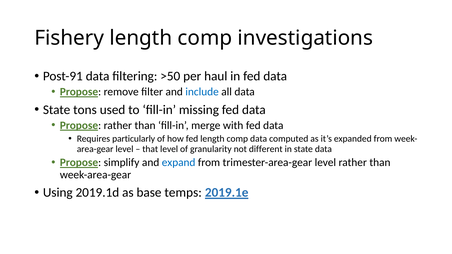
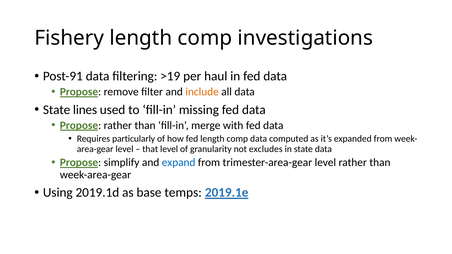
>50: >50 -> >19 (170, 76)
include colour: blue -> orange (202, 92)
tons: tons -> lines (85, 110)
different: different -> excludes (266, 149)
